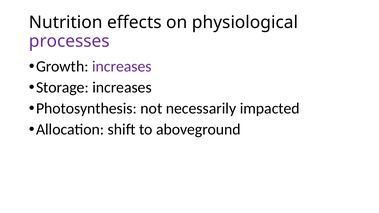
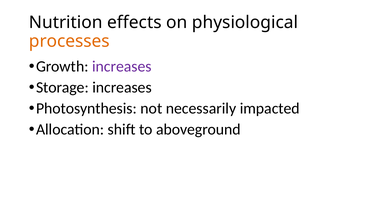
processes colour: purple -> orange (69, 41)
